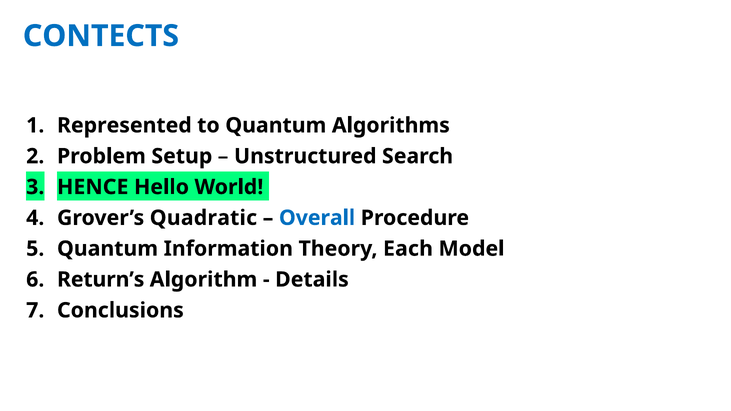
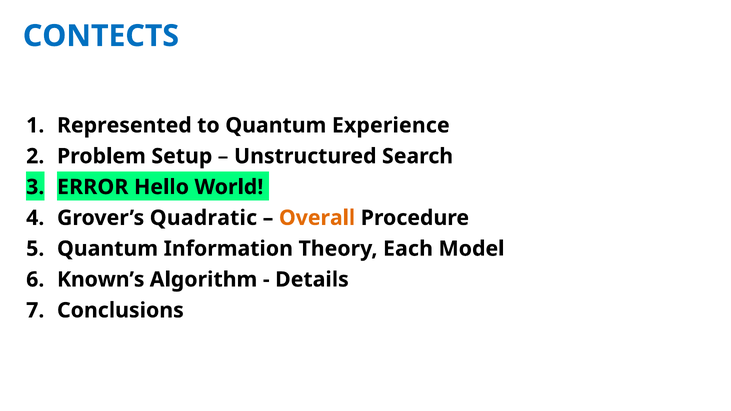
Algorithms: Algorithms -> Experience (391, 125)
HENCE: HENCE -> ERROR (93, 187)
Overall colour: blue -> orange (317, 218)
Return’s: Return’s -> Known’s (101, 280)
